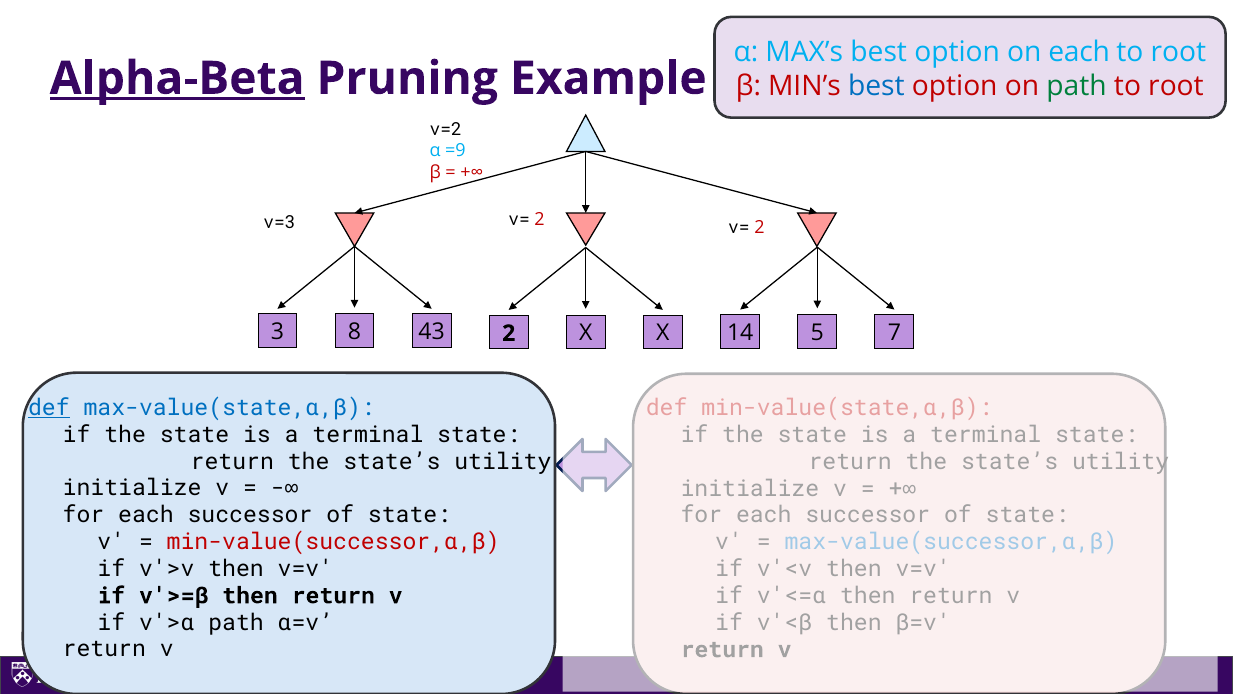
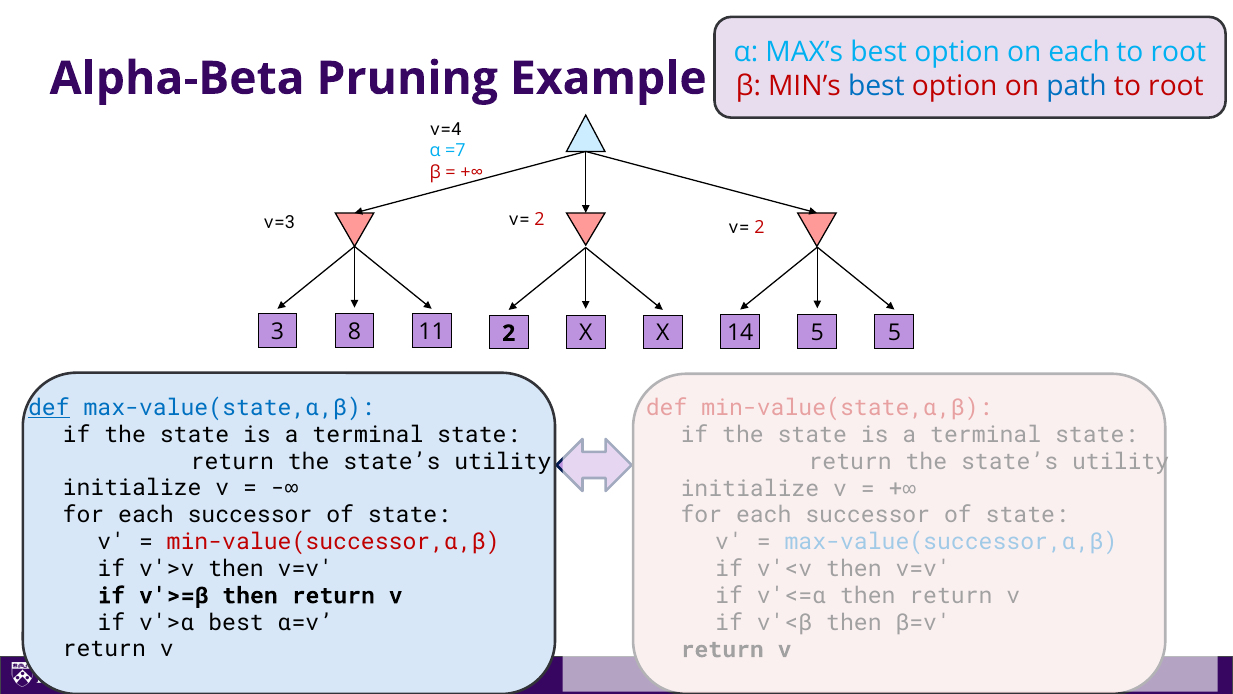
Alpha-Beta underline: present -> none (177, 78)
path colour: green -> blue (1077, 86)
v=2: v=2 -> v=4 (446, 129)
=9: =9 -> =7 (455, 151)
43: 43 -> 11 (432, 332)
5 7: 7 -> 5 (894, 333)
v'>α path: path -> best (236, 622)
